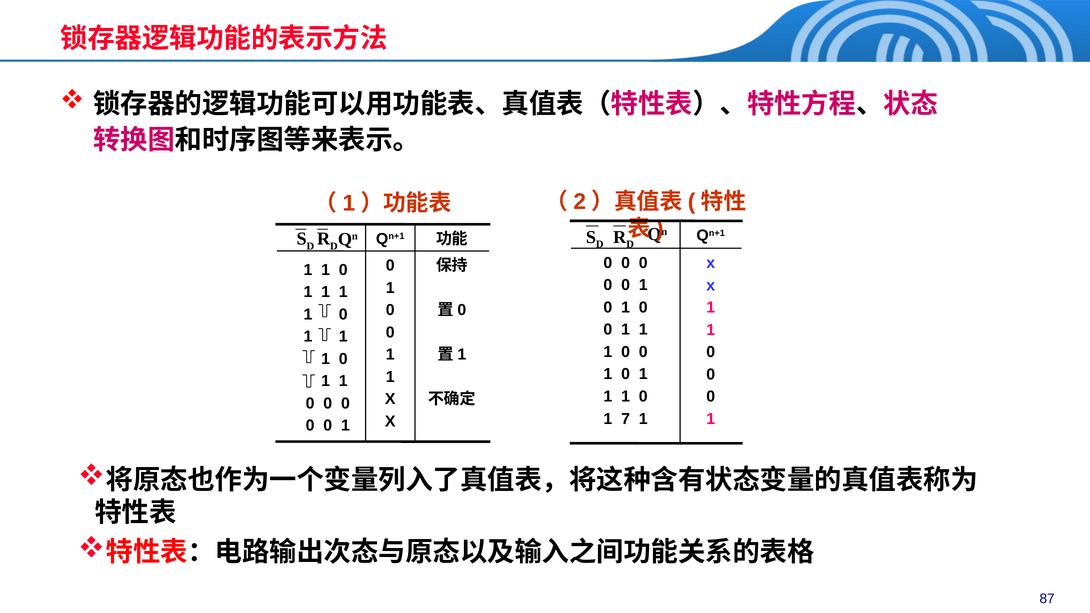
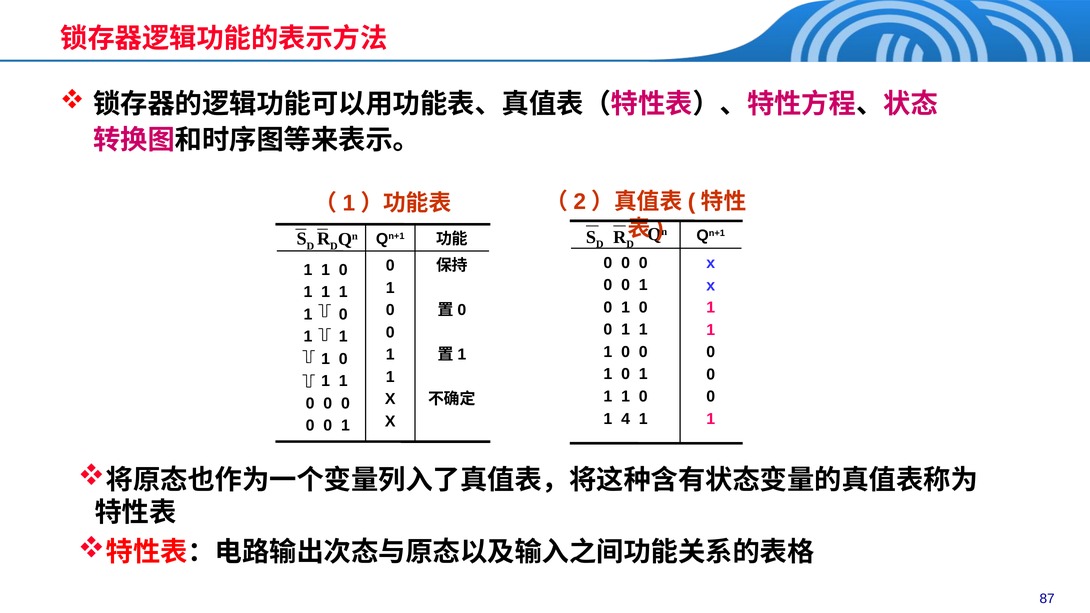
7: 7 -> 4 (626, 419)
